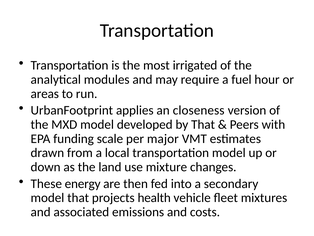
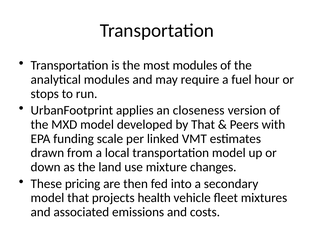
most irrigated: irrigated -> modules (195, 65)
areas: areas -> stops (45, 94)
major: major -> linked (163, 138)
energy: energy -> pricing (83, 183)
